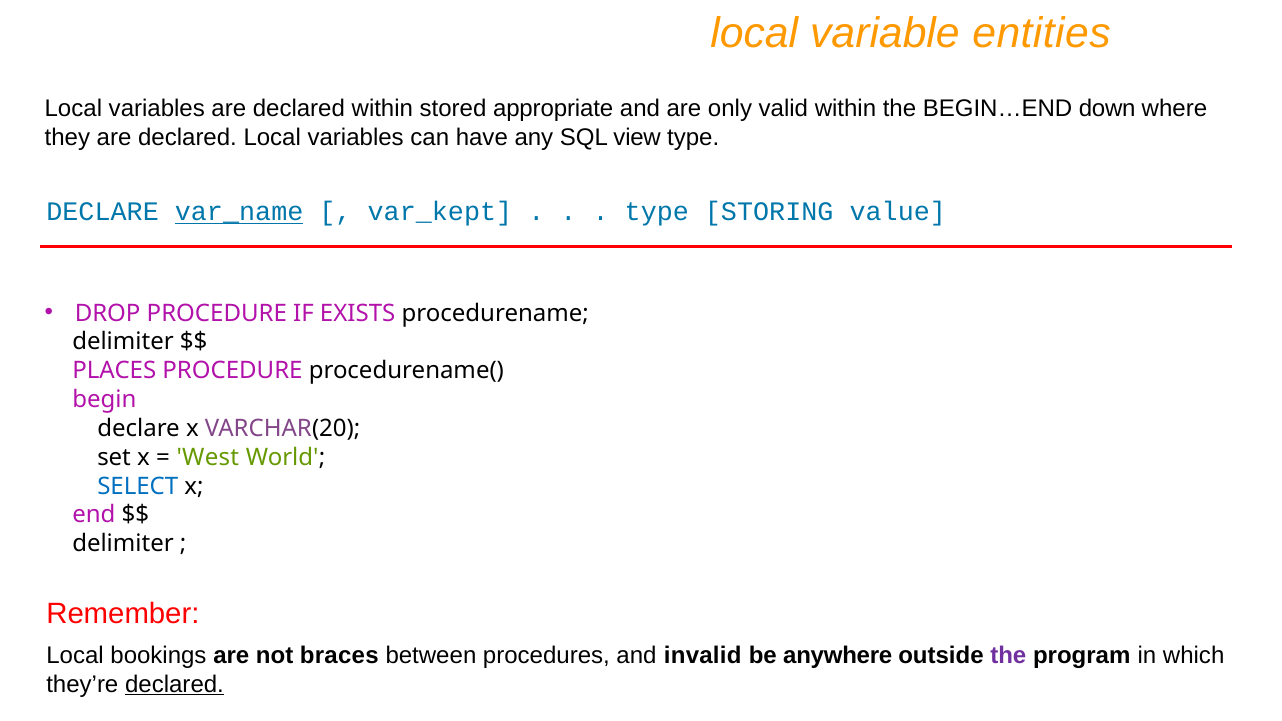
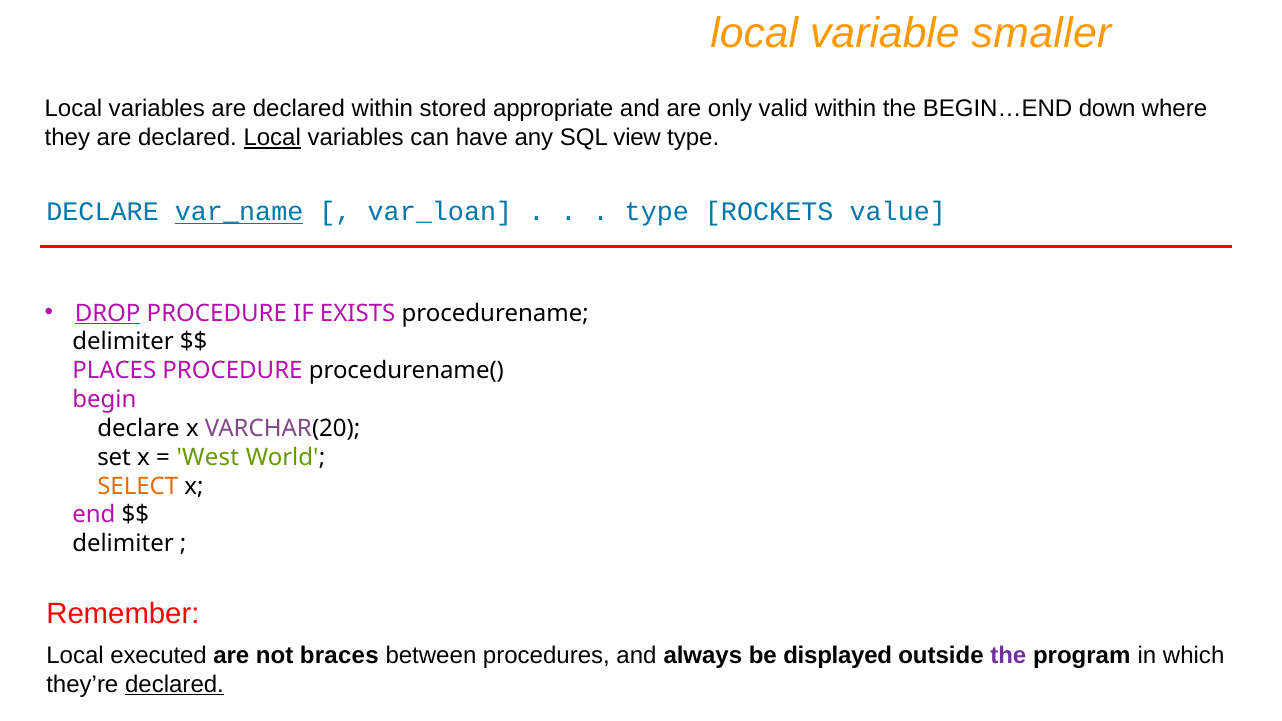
entities: entities -> smaller (1042, 33)
Local underline: none -> present (272, 138)
var_kept: var_kept -> var_loan (440, 212)
STORING: STORING -> ROCKETS (769, 212)
DROP underline: none -> present (108, 313)
SELECT colour: blue -> orange (138, 486)
bookings: bookings -> executed (159, 655)
invalid: invalid -> always (703, 655)
anywhere: anywhere -> displayed (838, 655)
